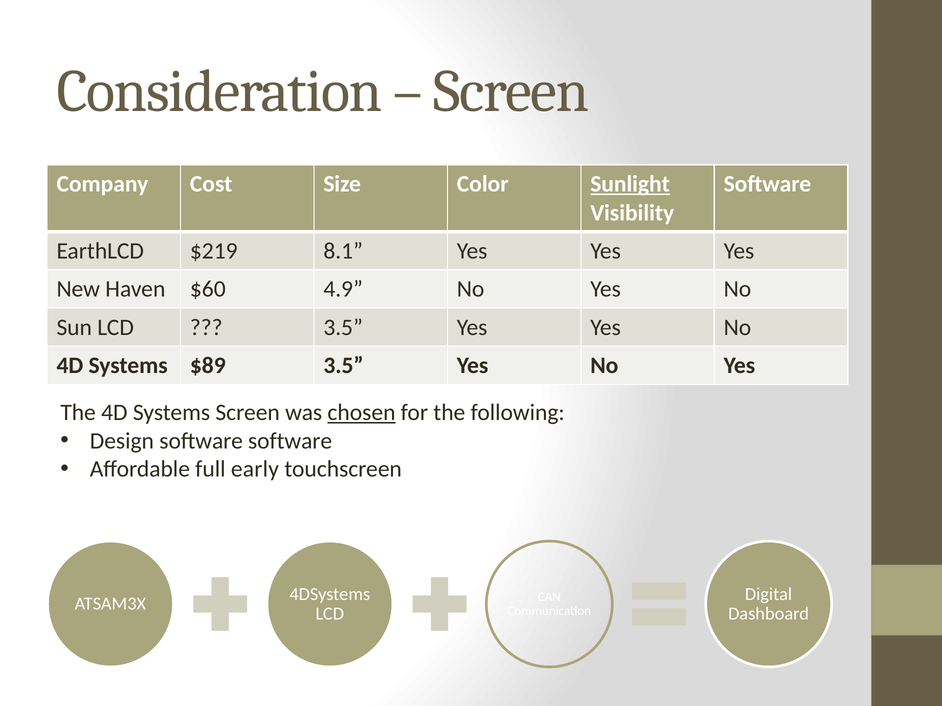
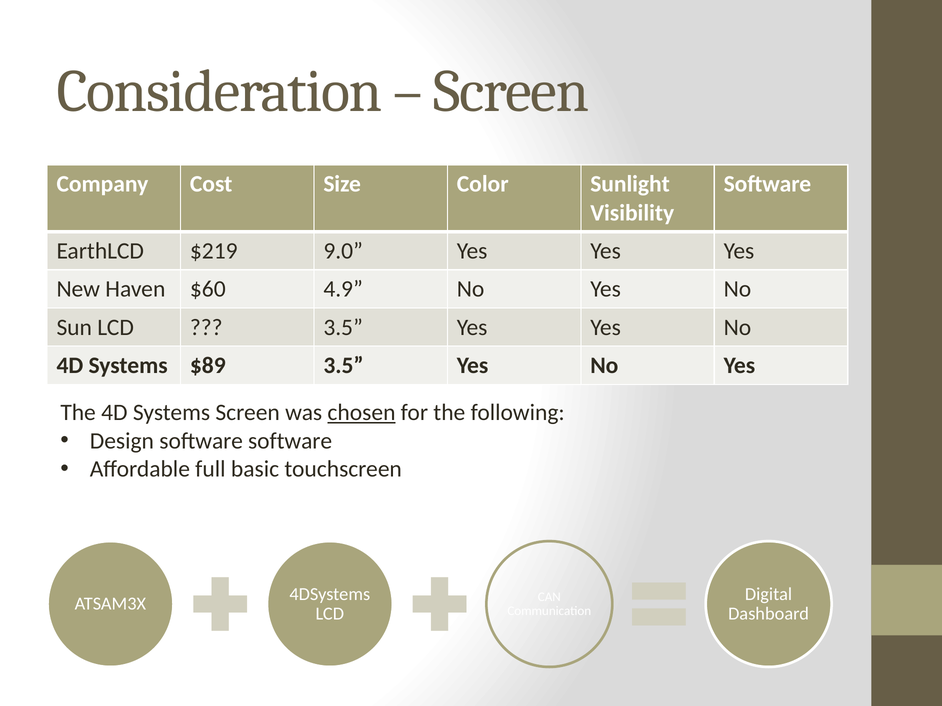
Sunlight underline: present -> none (630, 184)
8.1: 8.1 -> 9.0 (343, 251)
early: early -> basic (255, 469)
